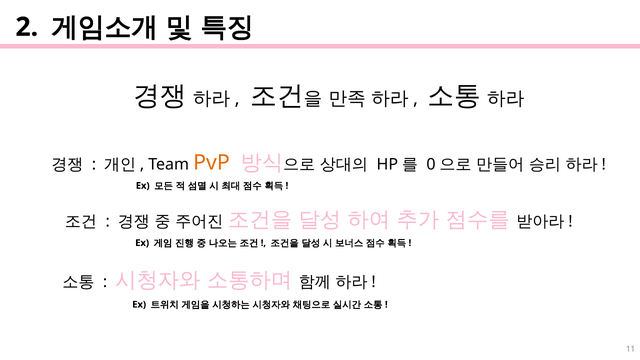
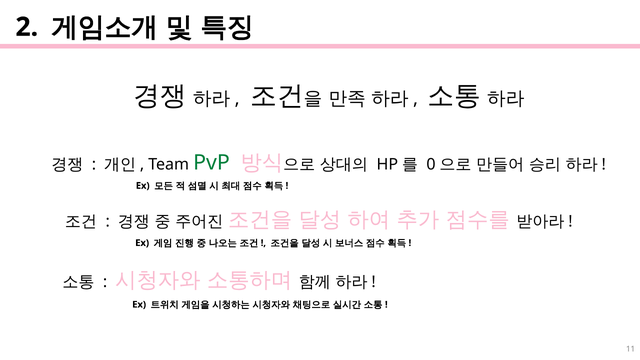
PvP colour: orange -> green (211, 162)
